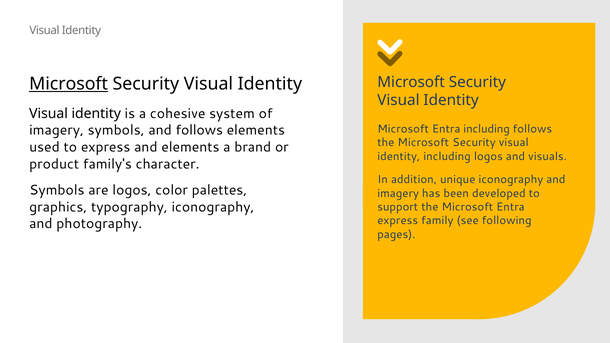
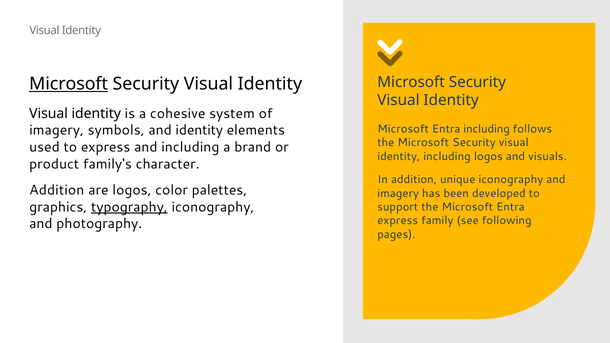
and follows: follows -> identity (199, 130)
and elements: elements -> including (190, 147)
Symbols: Symbols -> Addition (57, 190)
typography underline: none -> present (129, 207)
